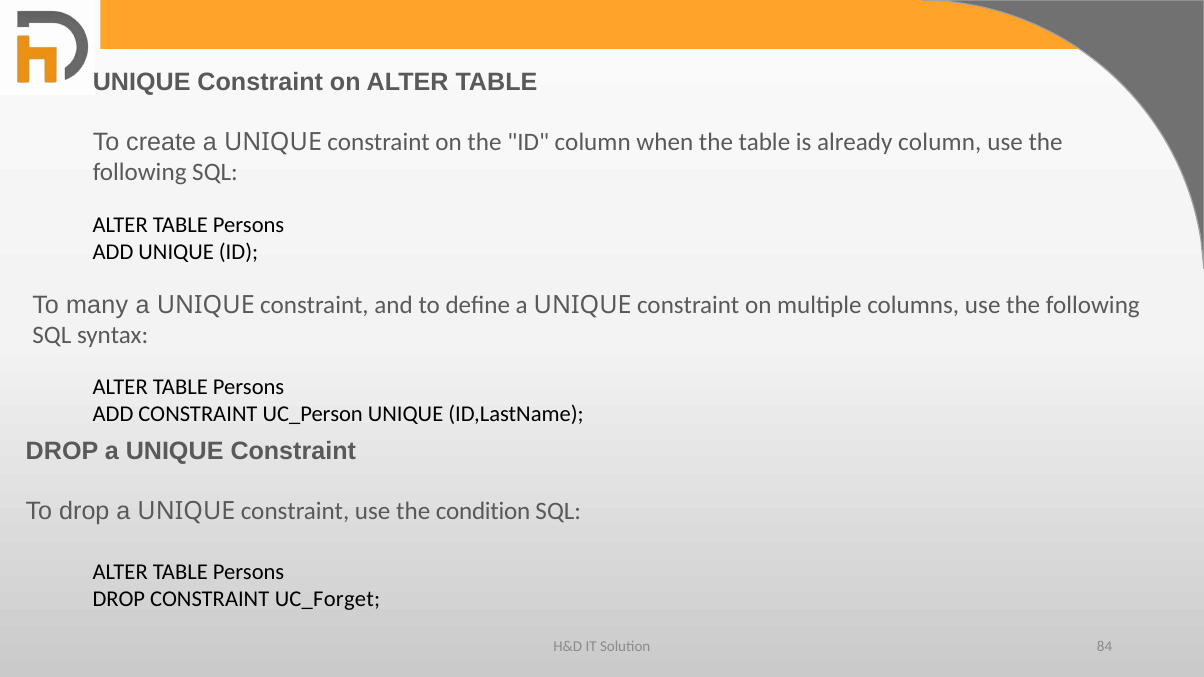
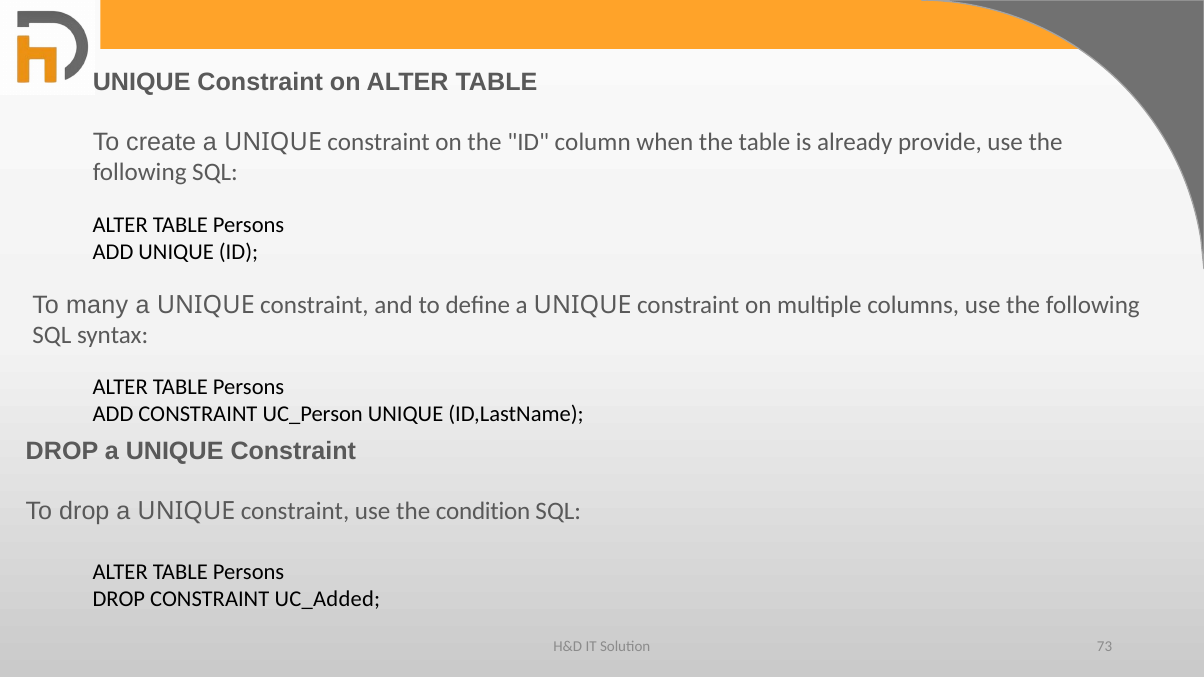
already column: column -> provide (940, 143)
UC_Forget: UC_Forget -> UC_Added (327, 599)
84: 84 -> 73 (1105, 647)
